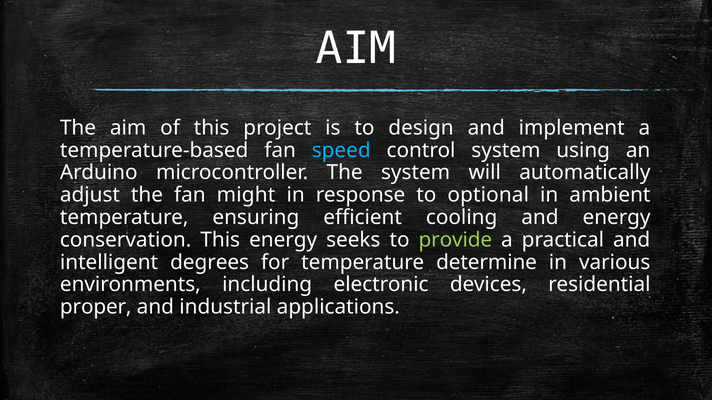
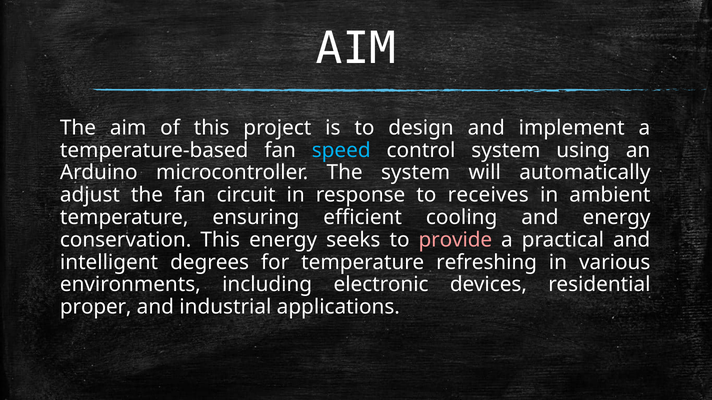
might: might -> circuit (246, 195)
optional: optional -> receives (488, 195)
provide colour: light green -> pink (455, 240)
determine: determine -> refreshing (487, 263)
